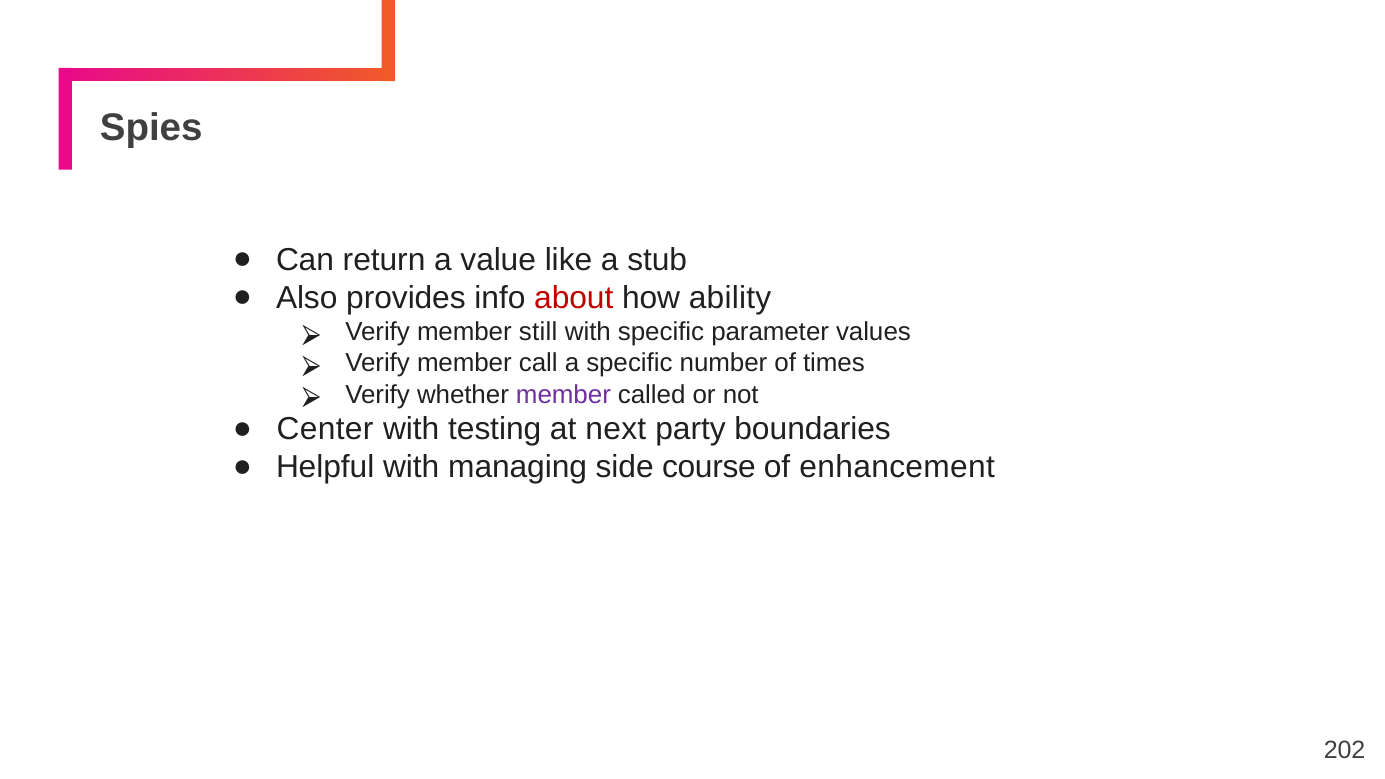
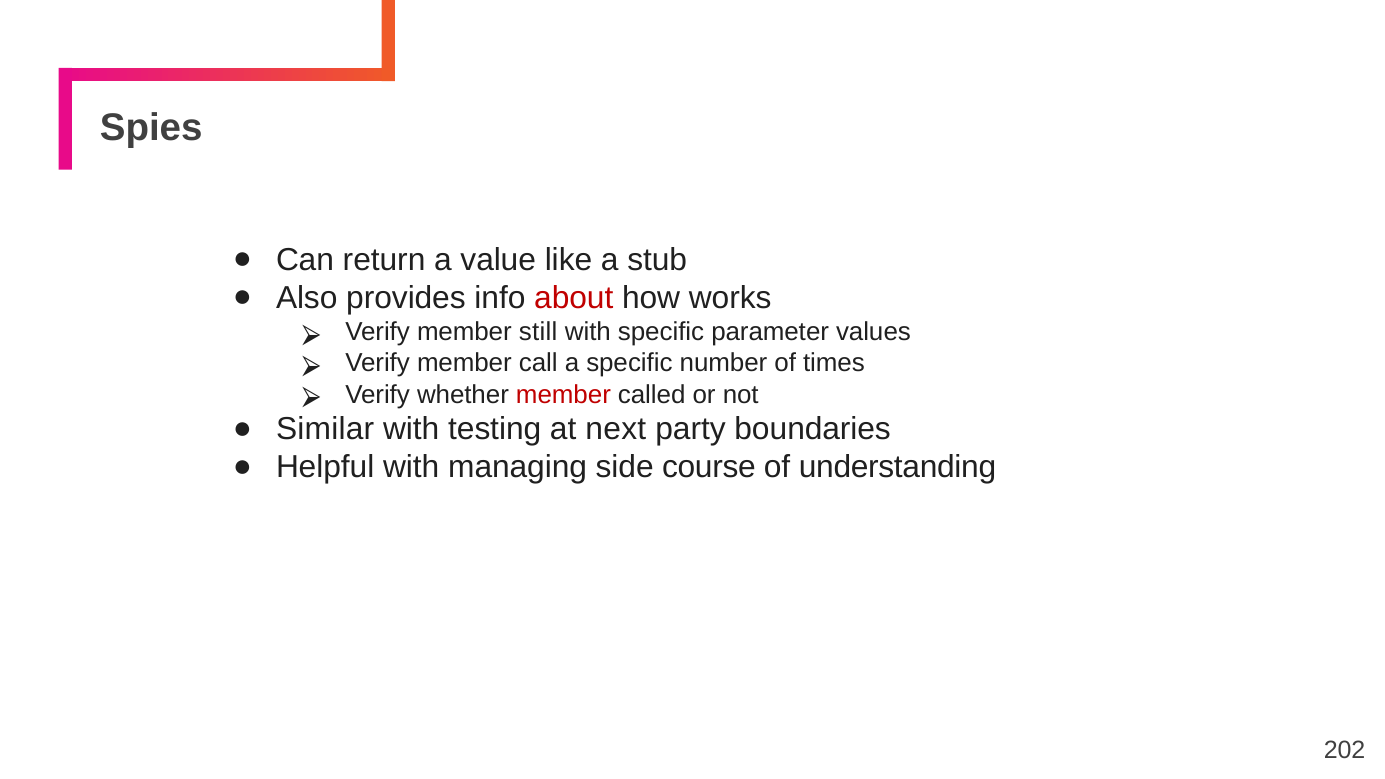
ability: ability -> works (730, 298)
member colour: purple -> red (563, 395)
Center: Center -> Similar (325, 430)
enhancement: enhancement -> understanding (898, 468)
